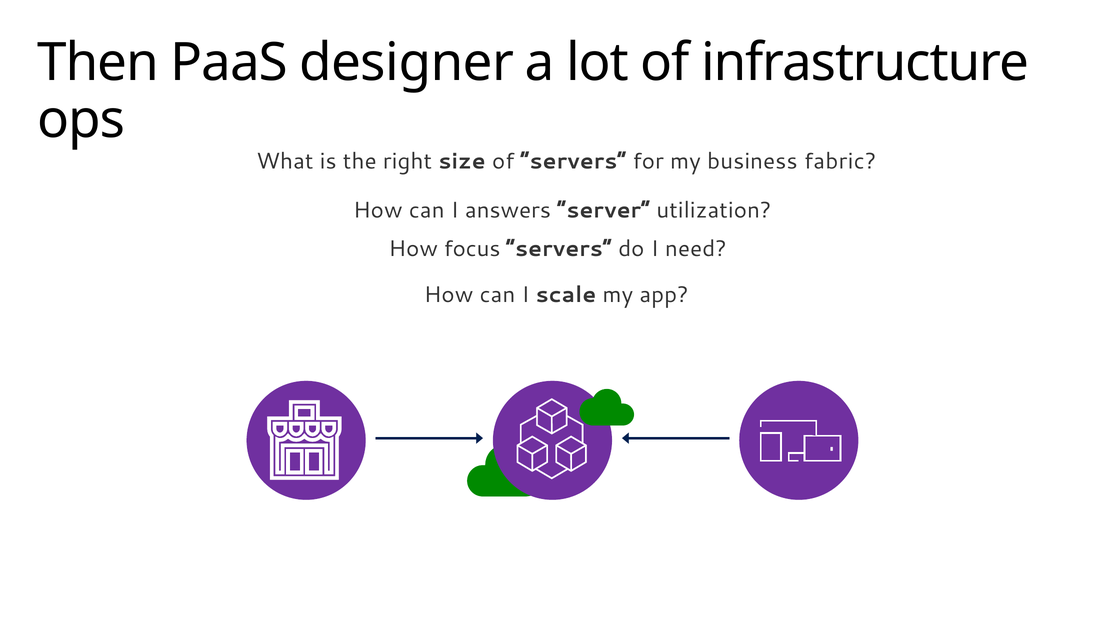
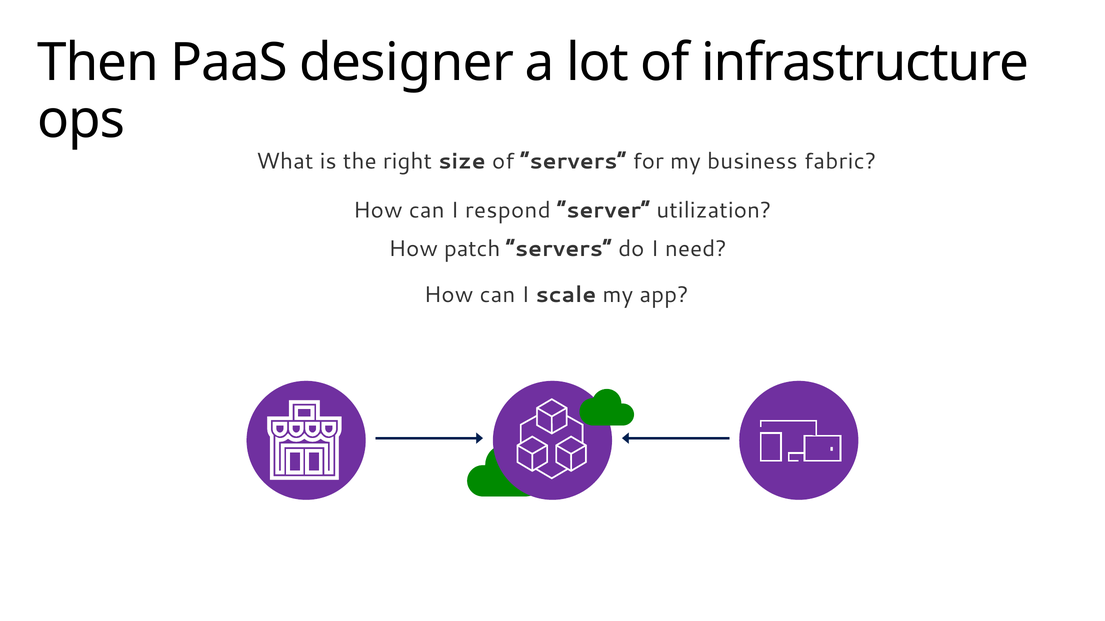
answers: answers -> respond (508, 210)
focus: focus -> patch (472, 249)
